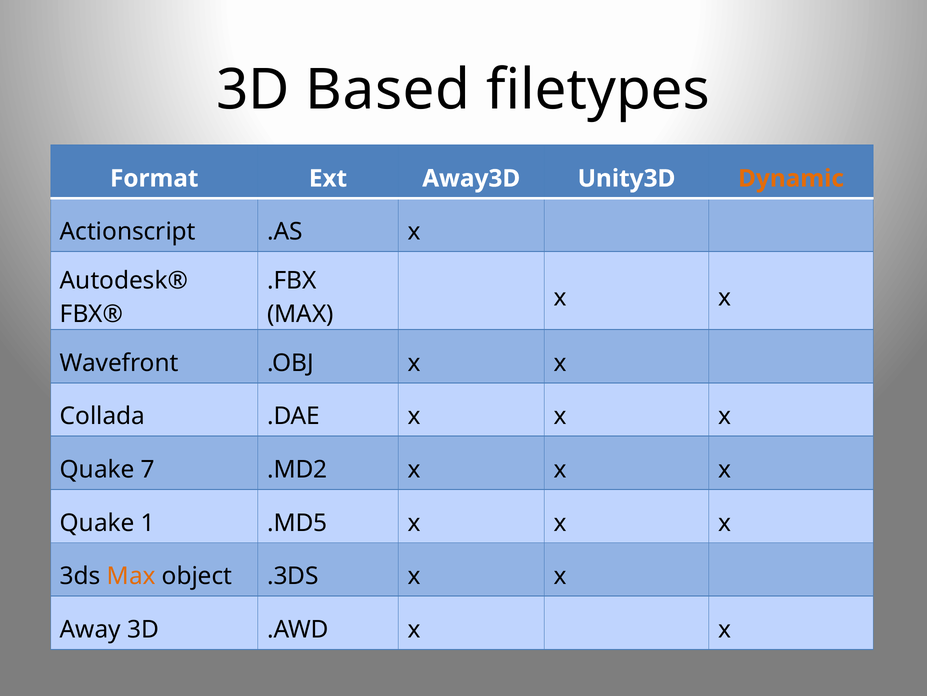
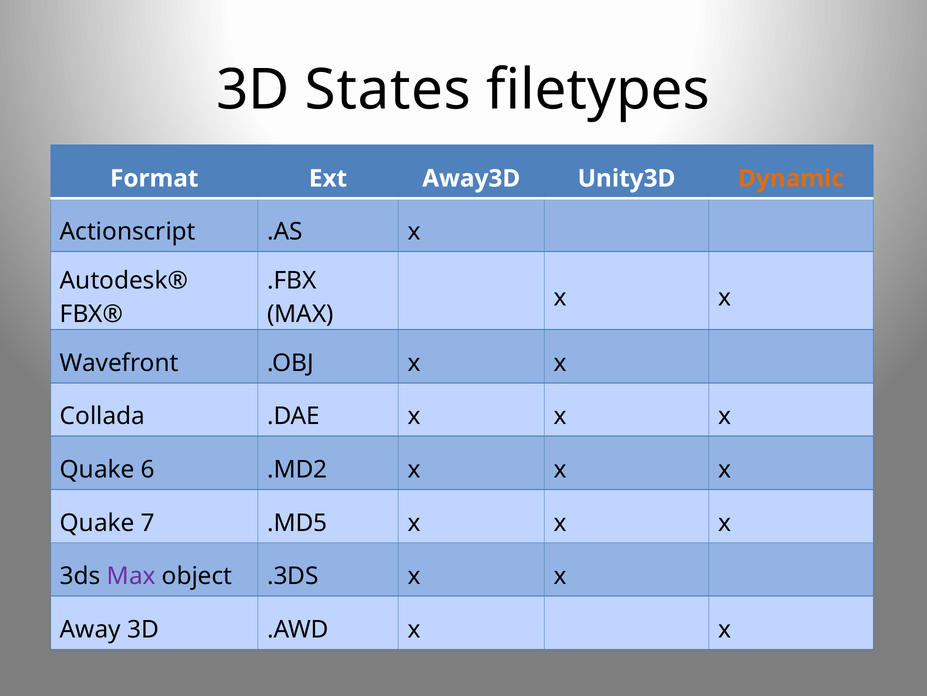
Based: Based -> States (388, 90)
7: 7 -> 6 (148, 469)
1: 1 -> 7 (148, 522)
Max colour: orange -> purple (131, 576)
